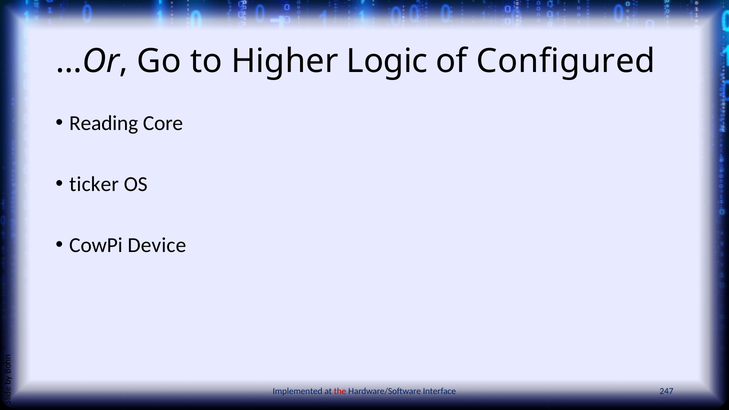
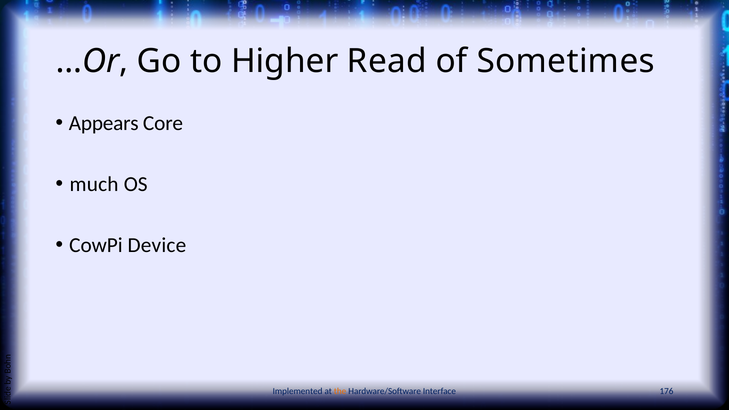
Logic: Logic -> Read (387, 61)
Configured: Configured -> Sometimes (566, 61)
Reading: Reading -> Appears (104, 123)
ticker: ticker -> much (94, 184)
the colour: red -> orange (340, 392)
247: 247 -> 176 (666, 392)
